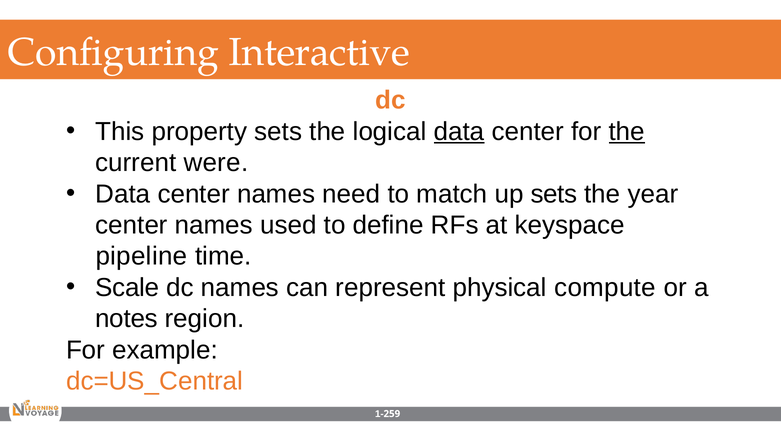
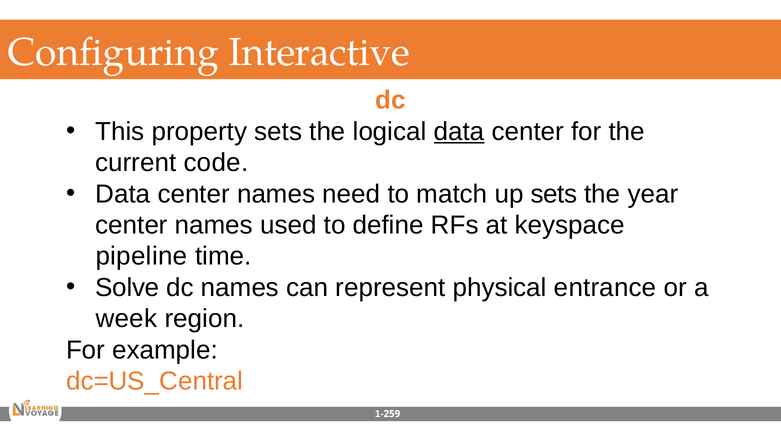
the underline: present -> none (627, 132)
were: were -> code (216, 163)
Scale: Scale -> Solve (127, 288)
compute: compute -> entrance (605, 288)
notes: notes -> week (126, 319)
